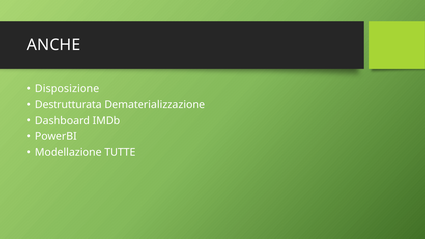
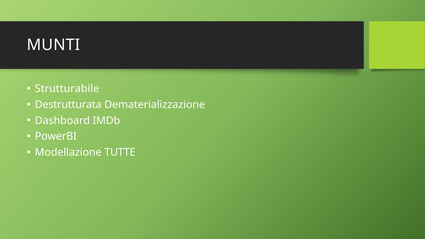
ANCHE: ANCHE -> MUNTI (54, 45)
Disposizione: Disposizione -> Strutturabile (67, 89)
